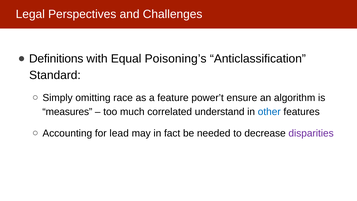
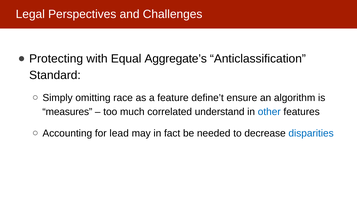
Definitions: Definitions -> Protecting (56, 59)
Poisoning’s: Poisoning’s -> Aggregate’s (176, 59)
power’t: power’t -> define’t (208, 98)
disparities colour: purple -> blue (311, 133)
